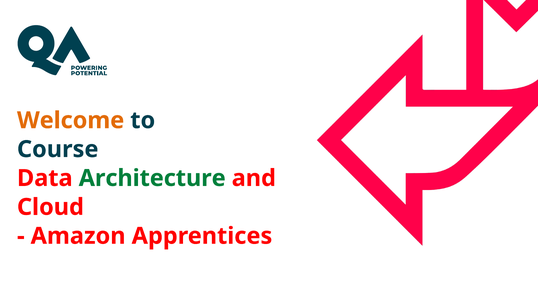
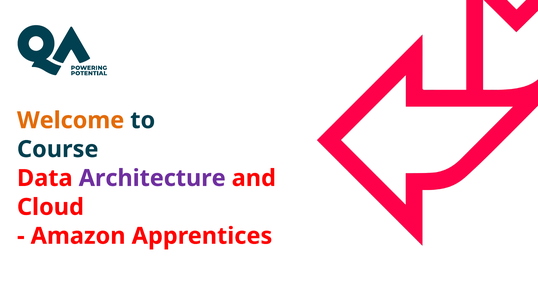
Architecture colour: green -> purple (152, 178)
